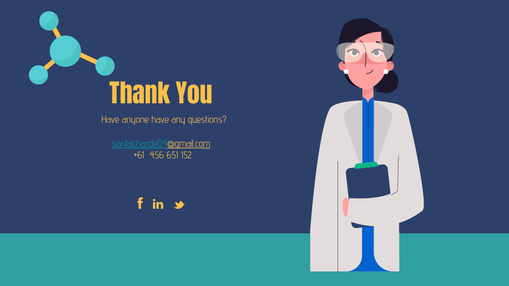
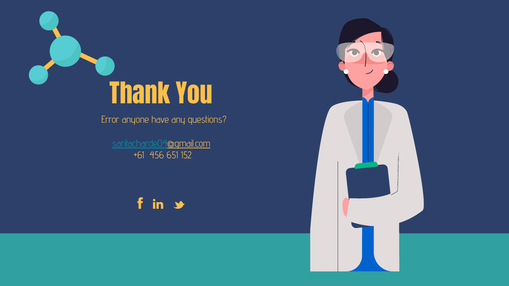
Have: Have -> Error (110, 120)
